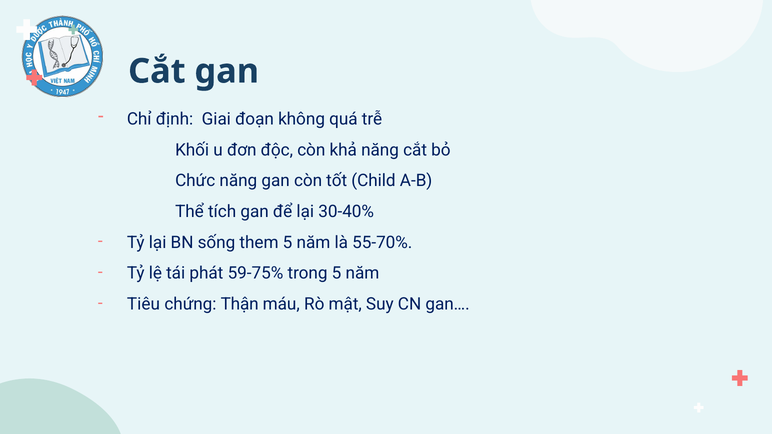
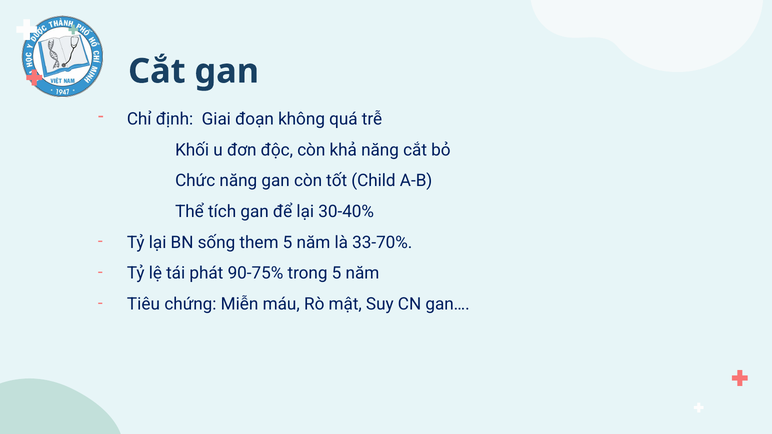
55-70%: 55-70% -> 33-70% (382, 243)
59-75%: 59-75% -> 90-75% (255, 273)
Thận: Thận -> Miễn (240, 304)
